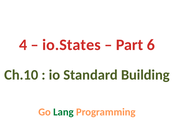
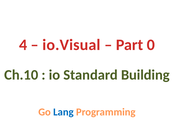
io.States: io.States -> io.Visual (71, 45)
6: 6 -> 0 (151, 45)
Lang colour: green -> blue (63, 112)
